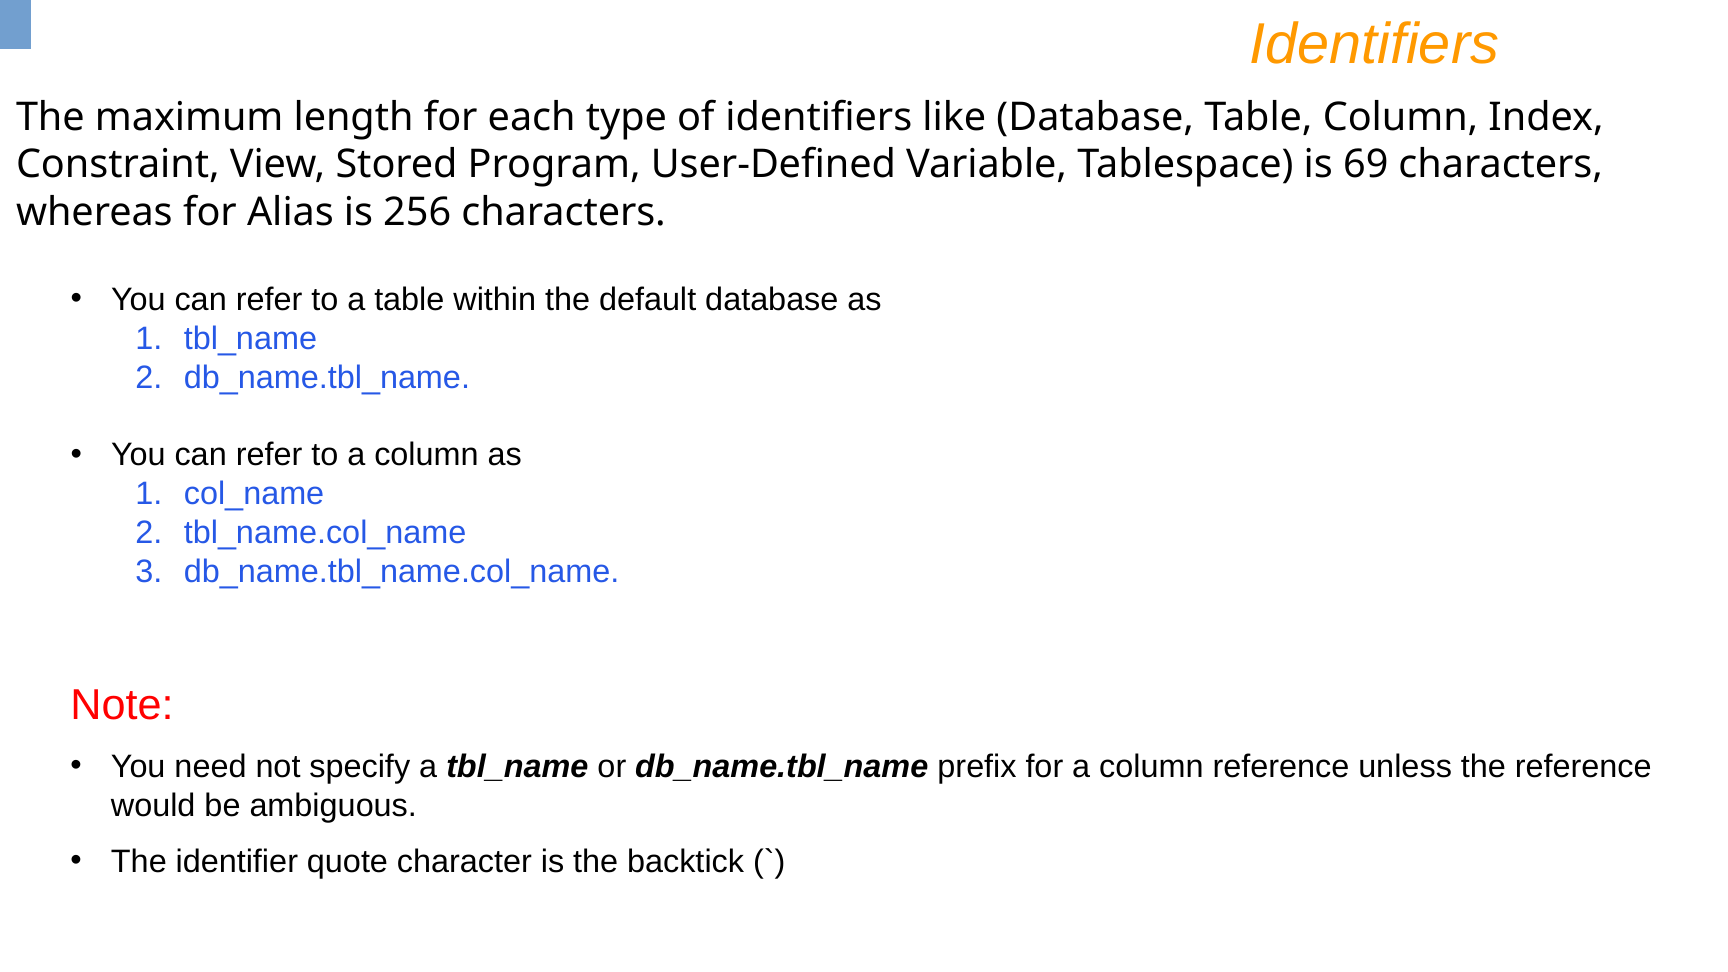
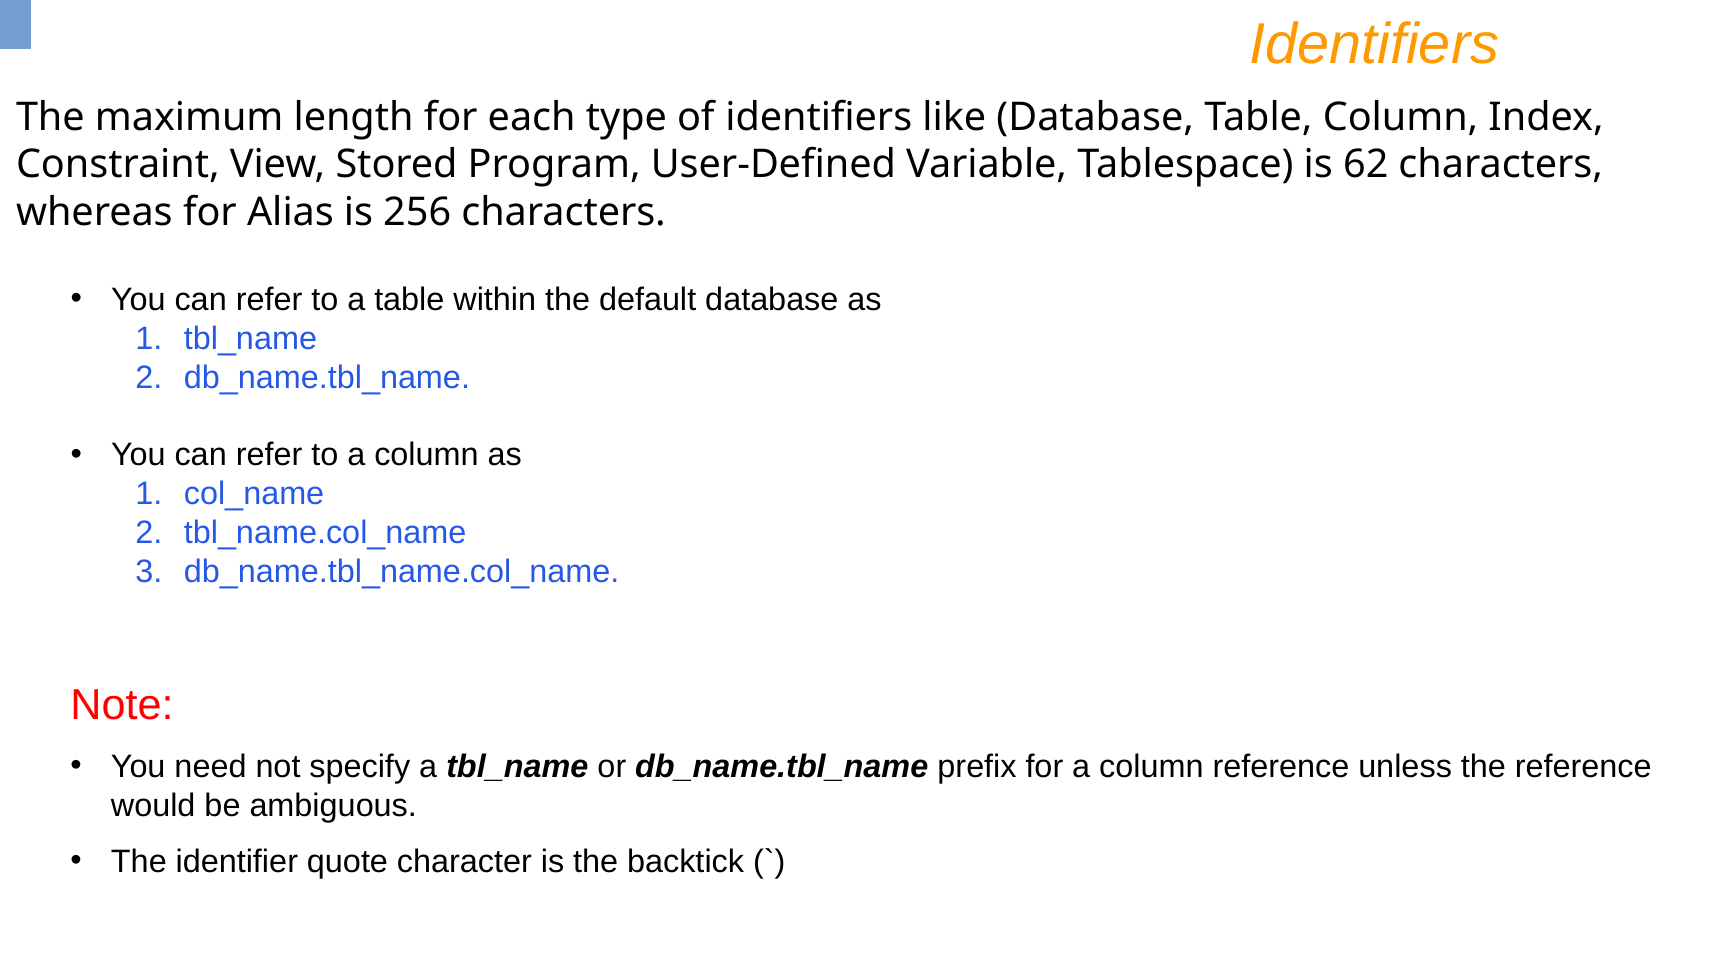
69: 69 -> 62 (1366, 165)
